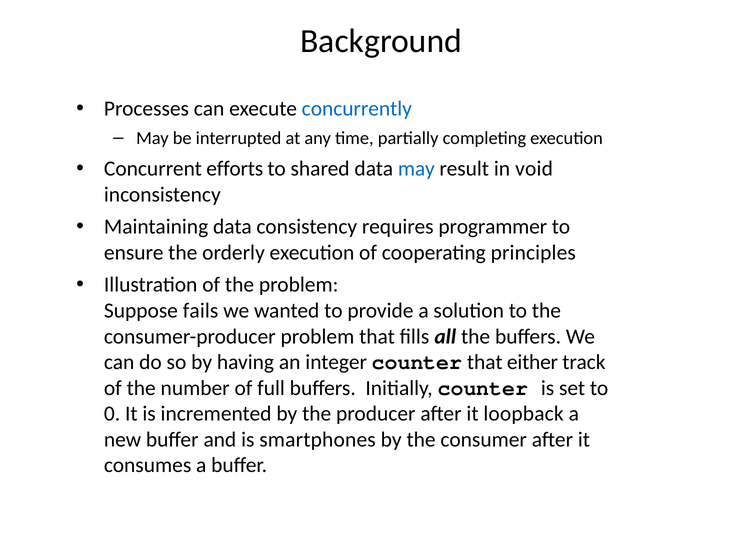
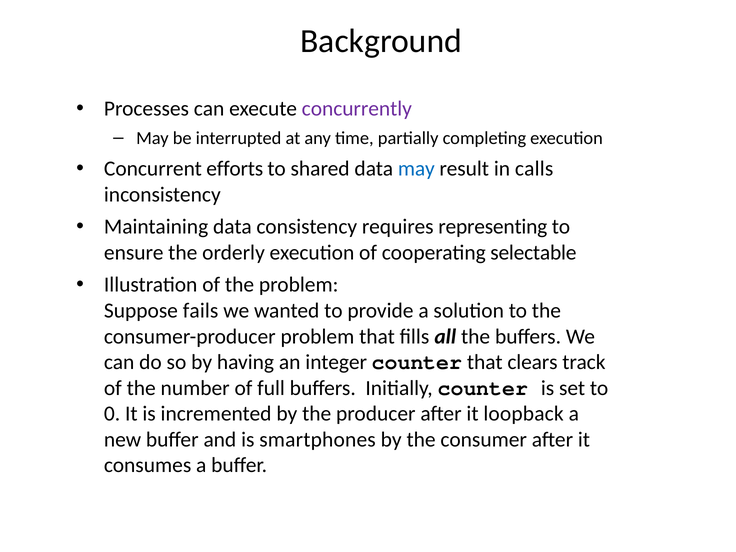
concurrently colour: blue -> purple (357, 109)
void: void -> calls (534, 169)
programmer: programmer -> representing (493, 227)
principles: principles -> selectable (533, 253)
either: either -> clears (532, 362)
